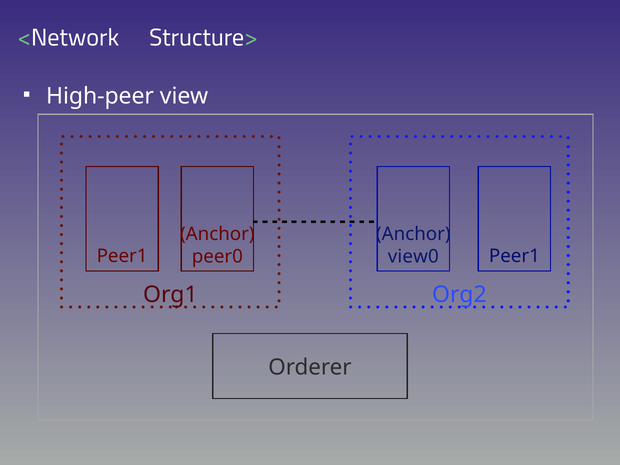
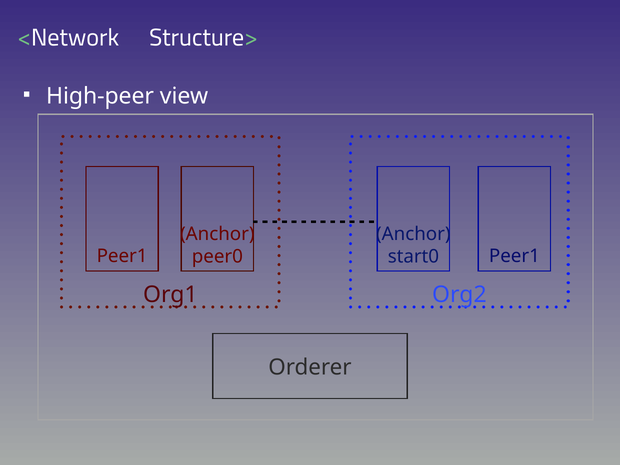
view0: view0 -> start0 (413, 257)
